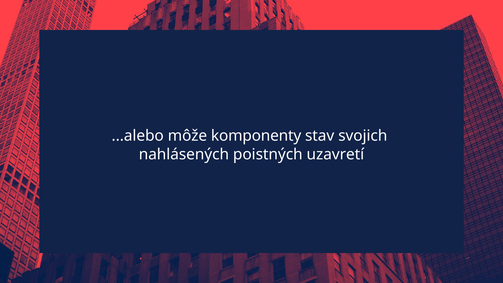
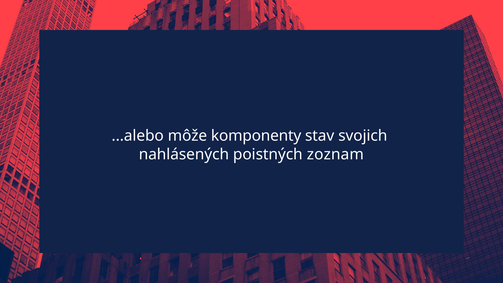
uzavretí: uzavretí -> zoznam (335, 154)
